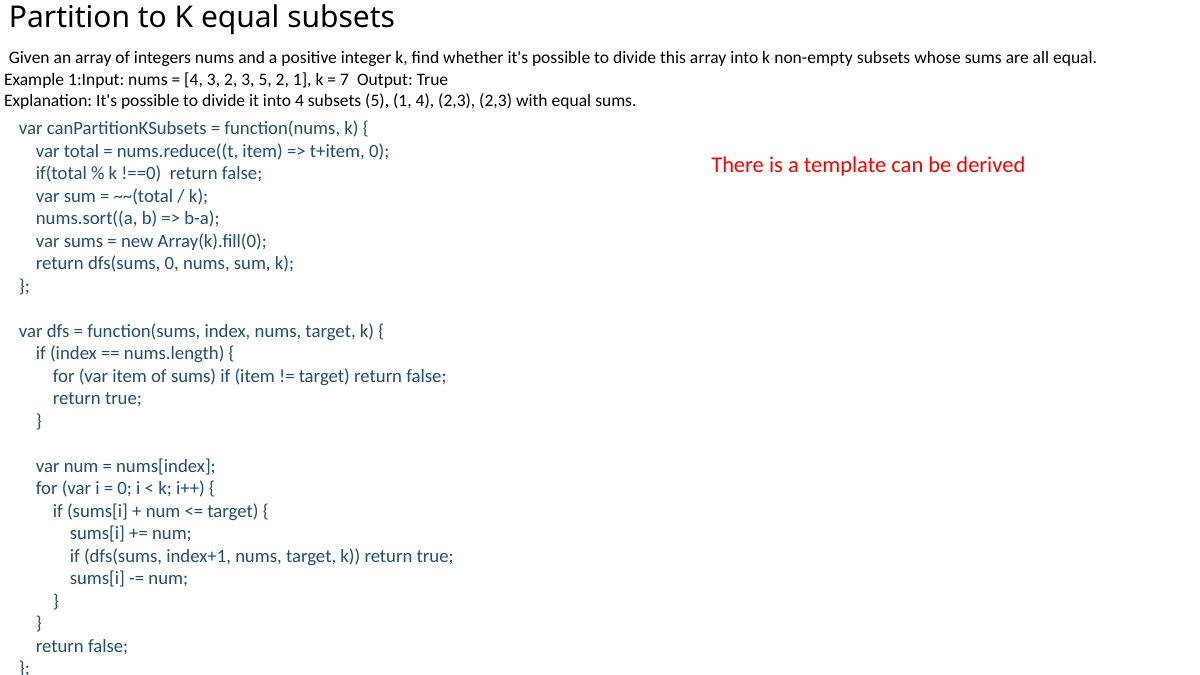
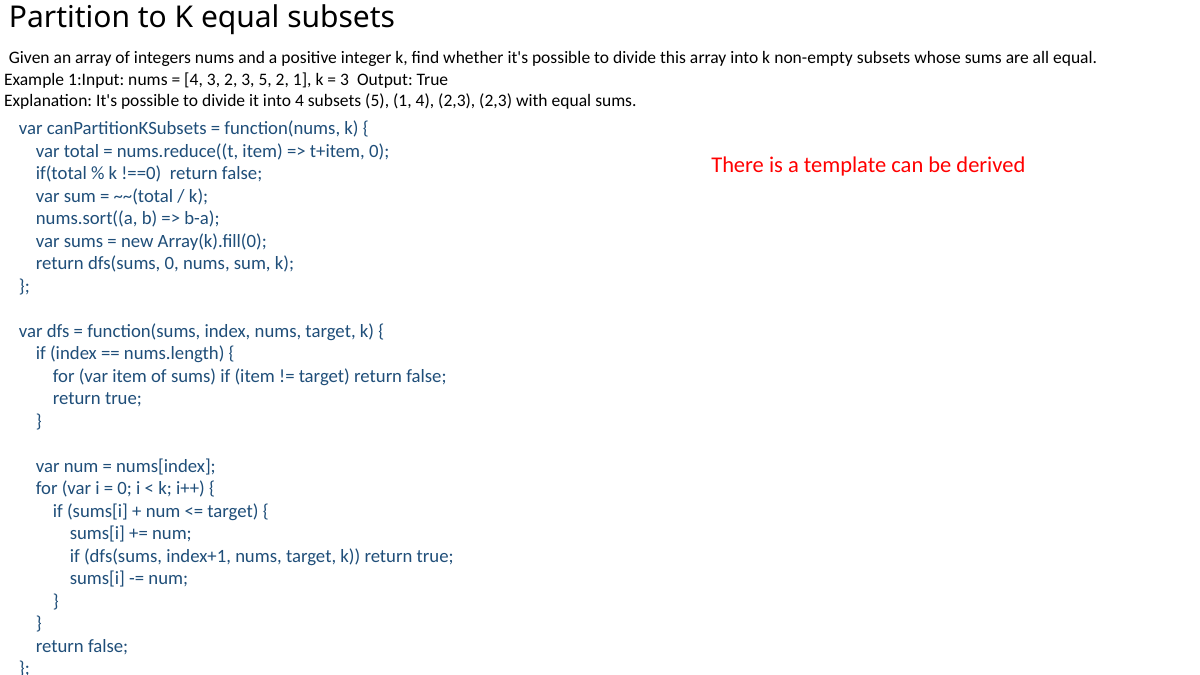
7: 7 -> 3 (345, 80)
